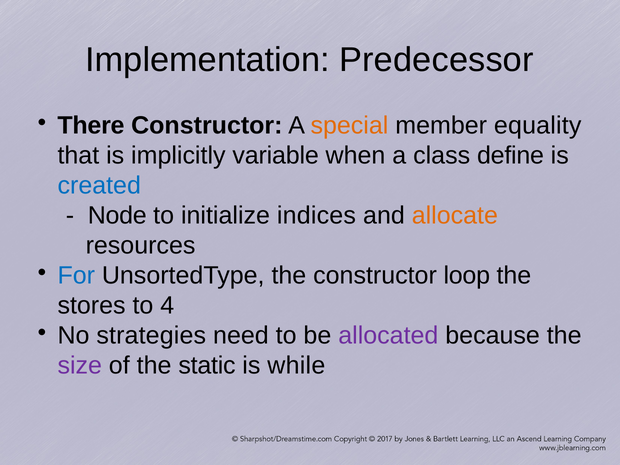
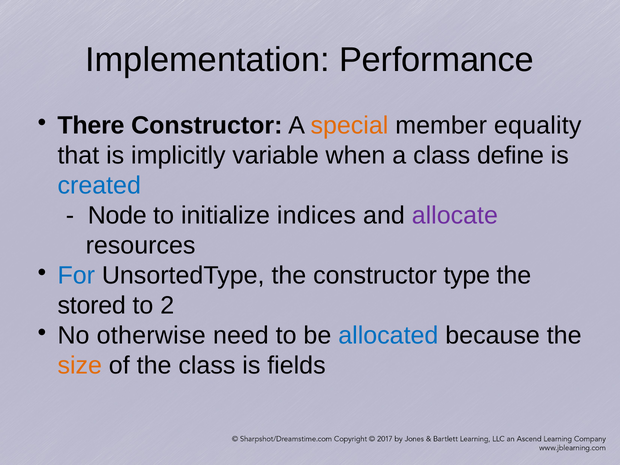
Predecessor: Predecessor -> Performance (437, 60)
allocate colour: orange -> purple (455, 216)
loop: loop -> type (467, 276)
stores: stores -> stored (92, 306)
4: 4 -> 2 (167, 306)
strategies: strategies -> otherwise (151, 336)
allocated colour: purple -> blue (388, 336)
size colour: purple -> orange (80, 366)
the static: static -> class (207, 366)
while: while -> fields (296, 366)
